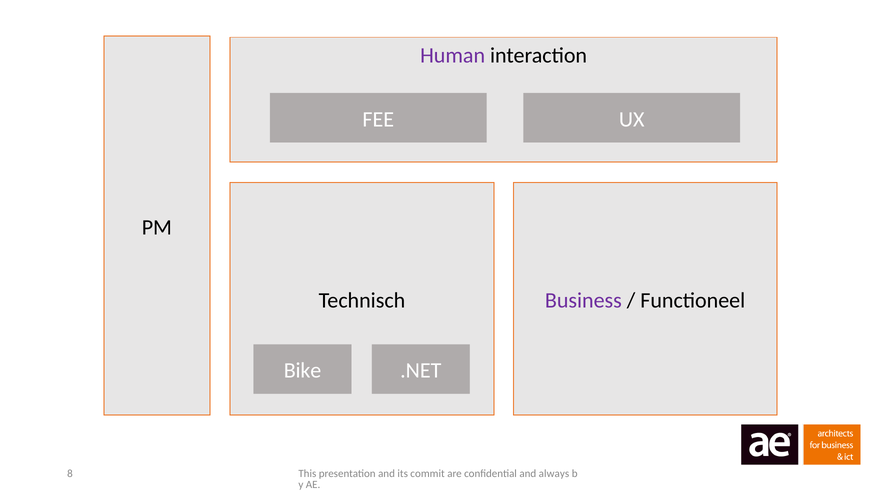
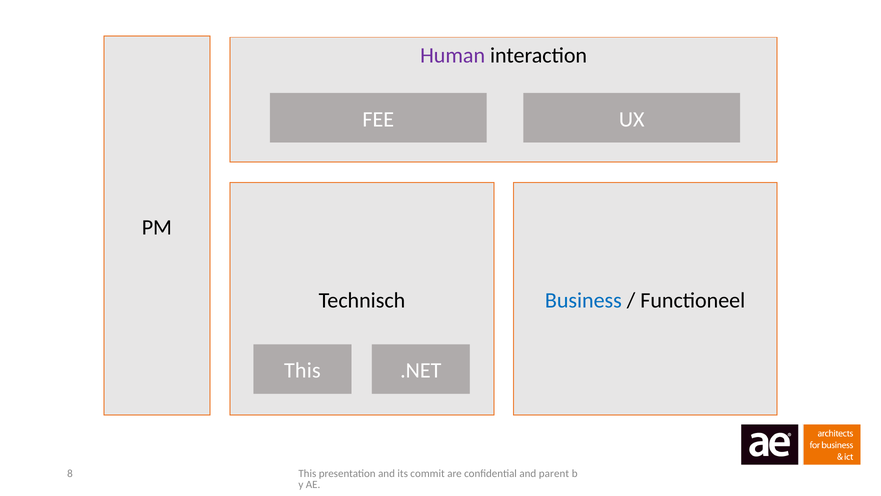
Business colour: purple -> blue (583, 300)
Bike: Bike -> This (302, 370)
always: always -> parent (554, 473)
